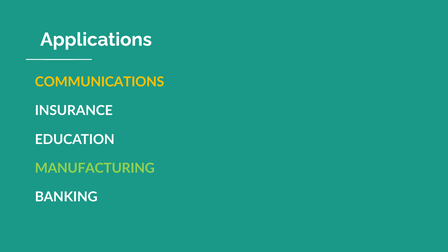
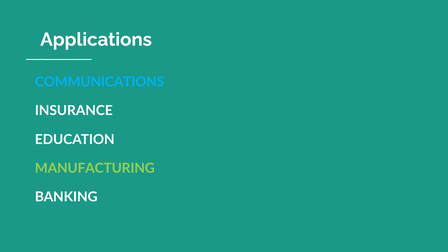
COMMUNICATIONS colour: yellow -> light blue (100, 82)
